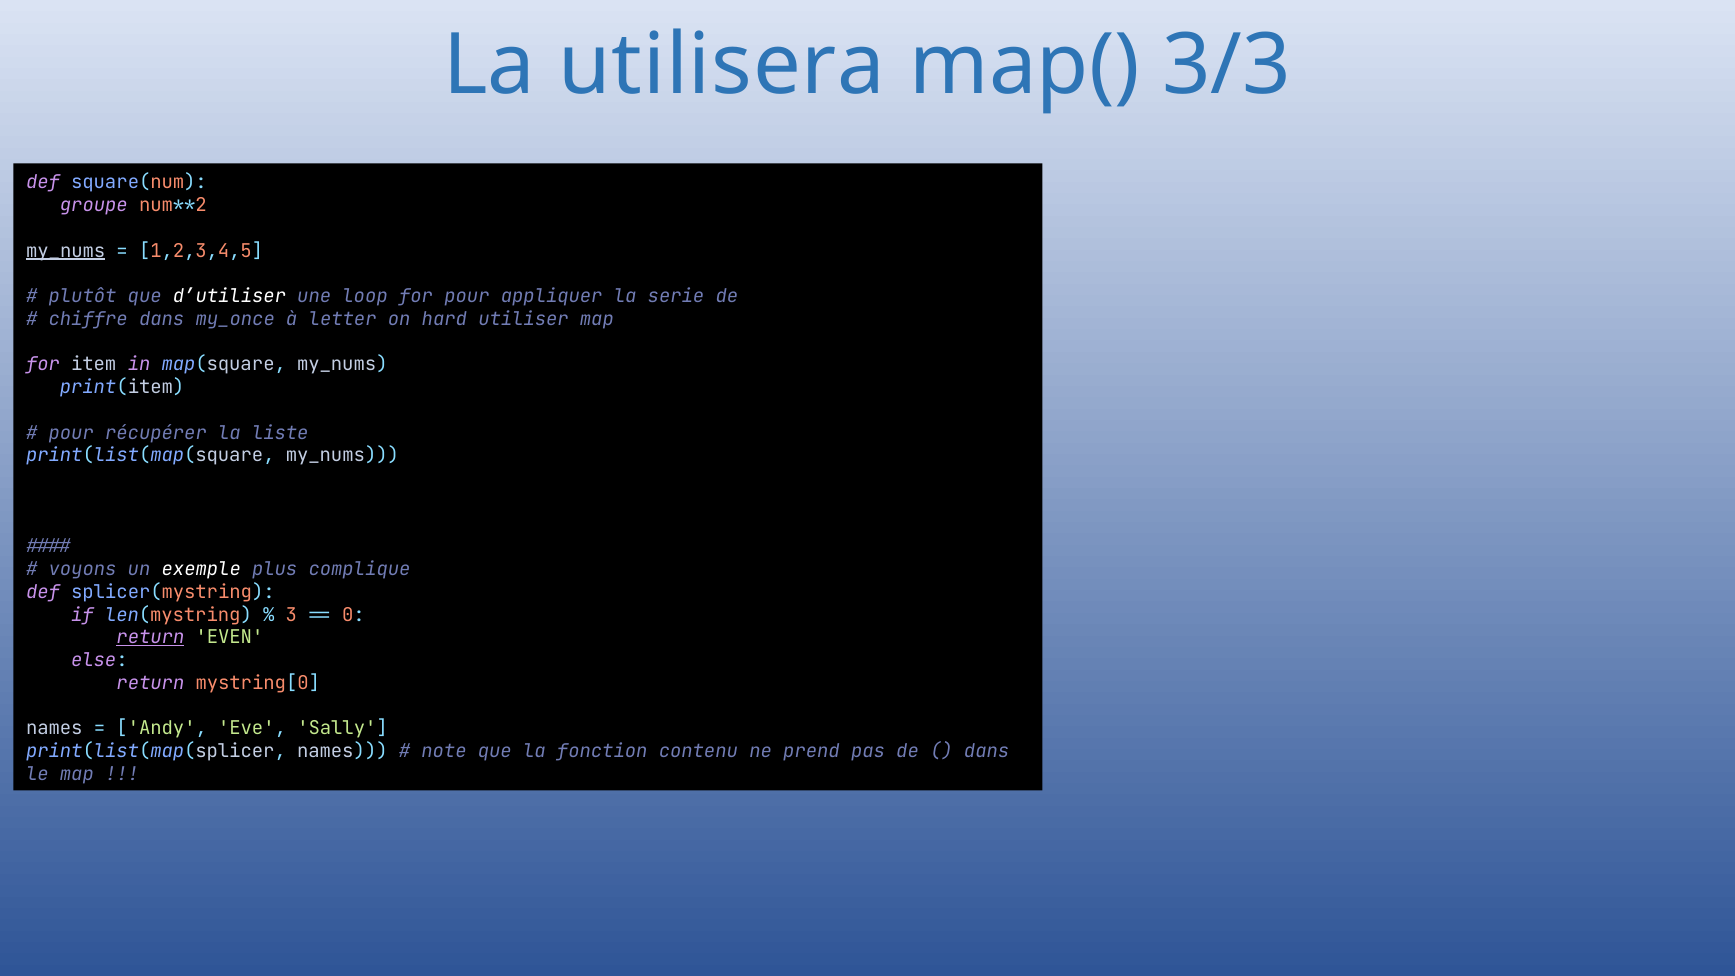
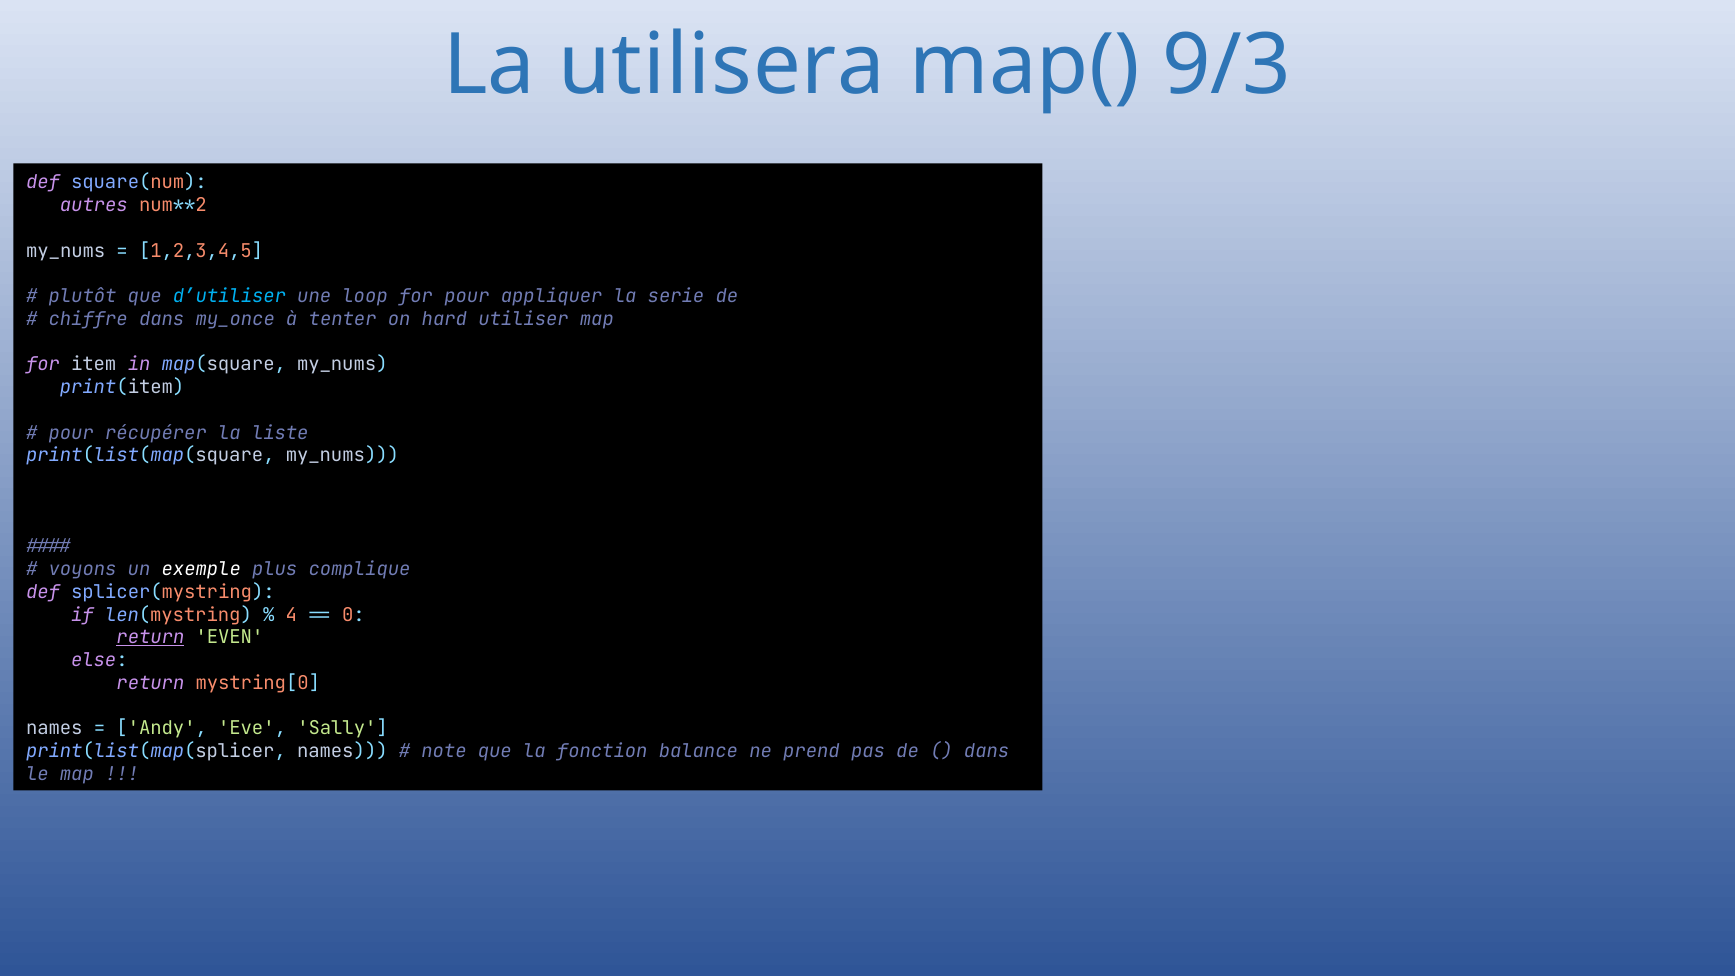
3/3: 3/3 -> 9/3 (1226, 65)
groupe: groupe -> autres (94, 205)
my_nums underline: present -> none (66, 251)
d’utiliser colour: white -> light blue (230, 296)
letter: letter -> tenter (343, 319)
3: 3 -> 4 (291, 615)
contenu: contenu -> balance (698, 751)
